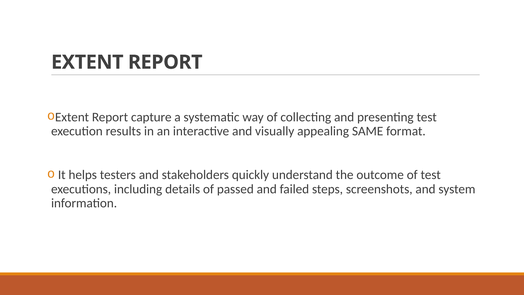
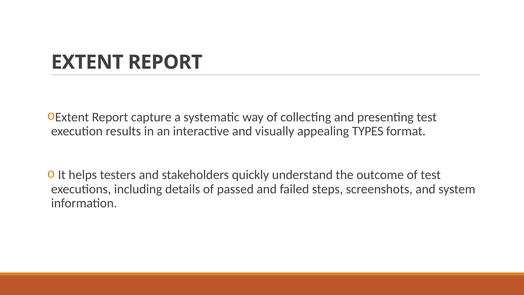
SAME: SAME -> TYPES (368, 131)
